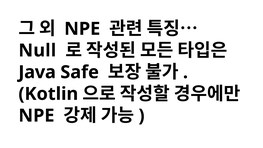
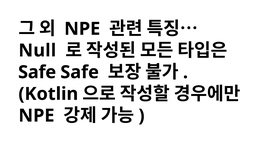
Java: Java -> Safe (37, 72)
